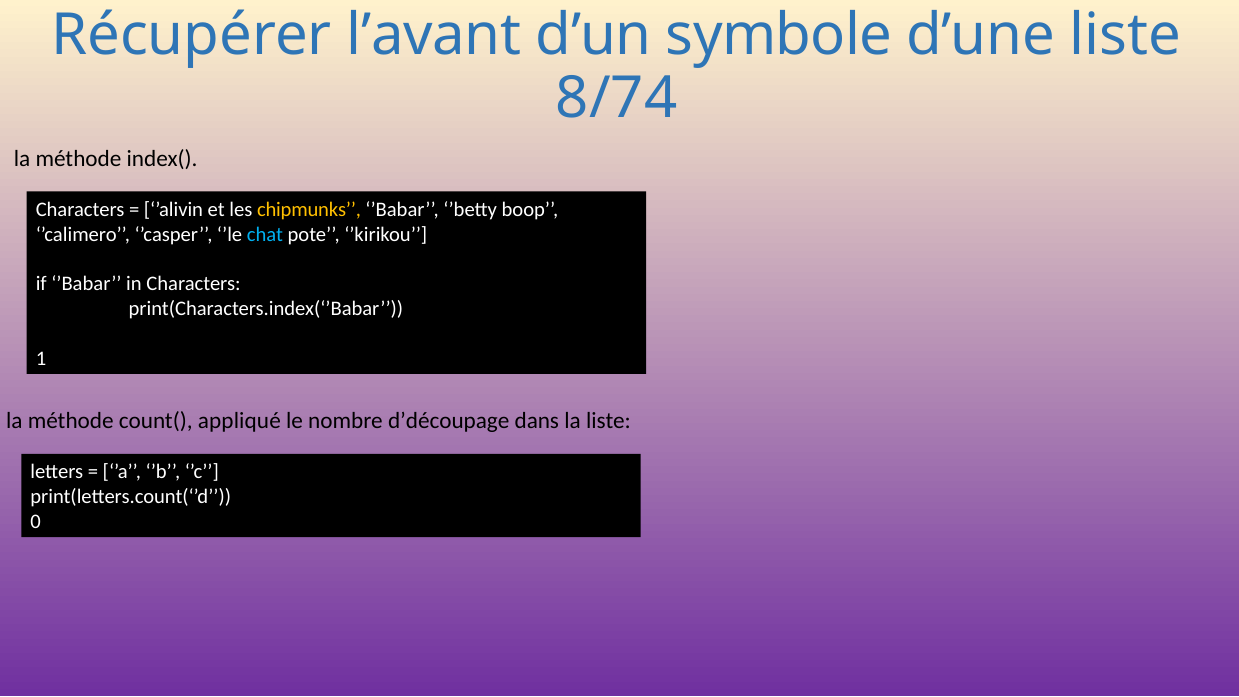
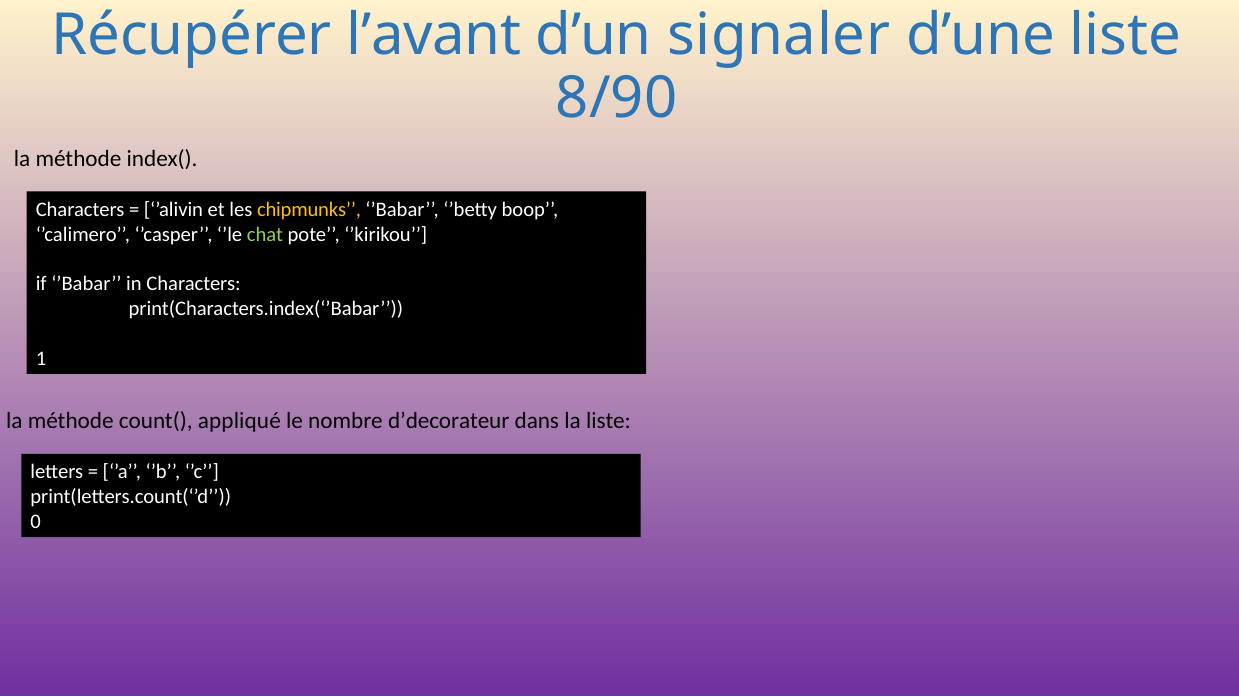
symbole: symbole -> signaler (779, 36)
8/74: 8/74 -> 8/90 (617, 98)
chat colour: light blue -> light green (265, 235)
d’découpage: d’découpage -> d’decorateur (449, 421)
